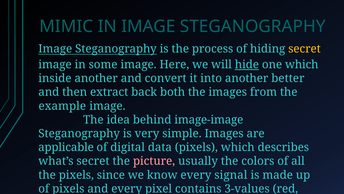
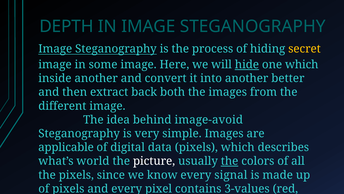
MIMIC: MIMIC -> DEPTH (66, 26)
example: example -> different (62, 106)
image-image: image-image -> image-avoid (209, 120)
what’s secret: secret -> world (93, 161)
picture colour: pink -> white (154, 161)
the underline: none -> present (230, 161)
